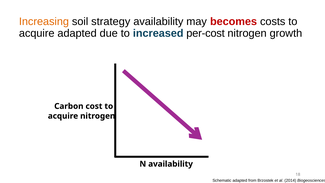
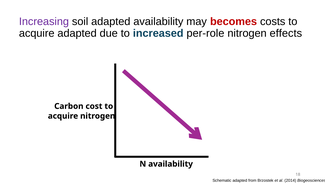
Increasing colour: orange -> purple (44, 21)
soil strategy: strategy -> adapted (111, 21)
per-cost: per-cost -> per-role (205, 33)
growth: growth -> effects (286, 33)
